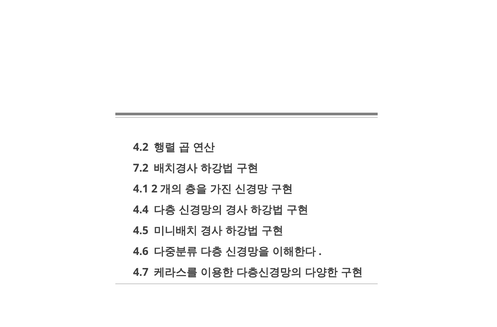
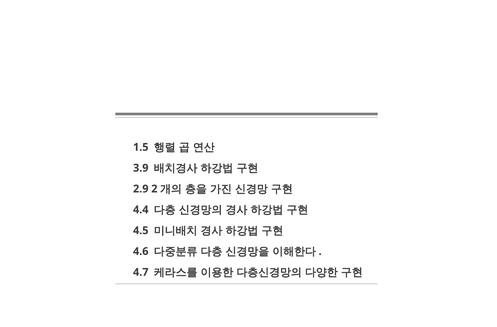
4.2: 4.2 -> 1.5 (141, 147)
7.2: 7.2 -> 3.9 (141, 168)
4.1: 4.1 -> 2.9 (141, 189)
